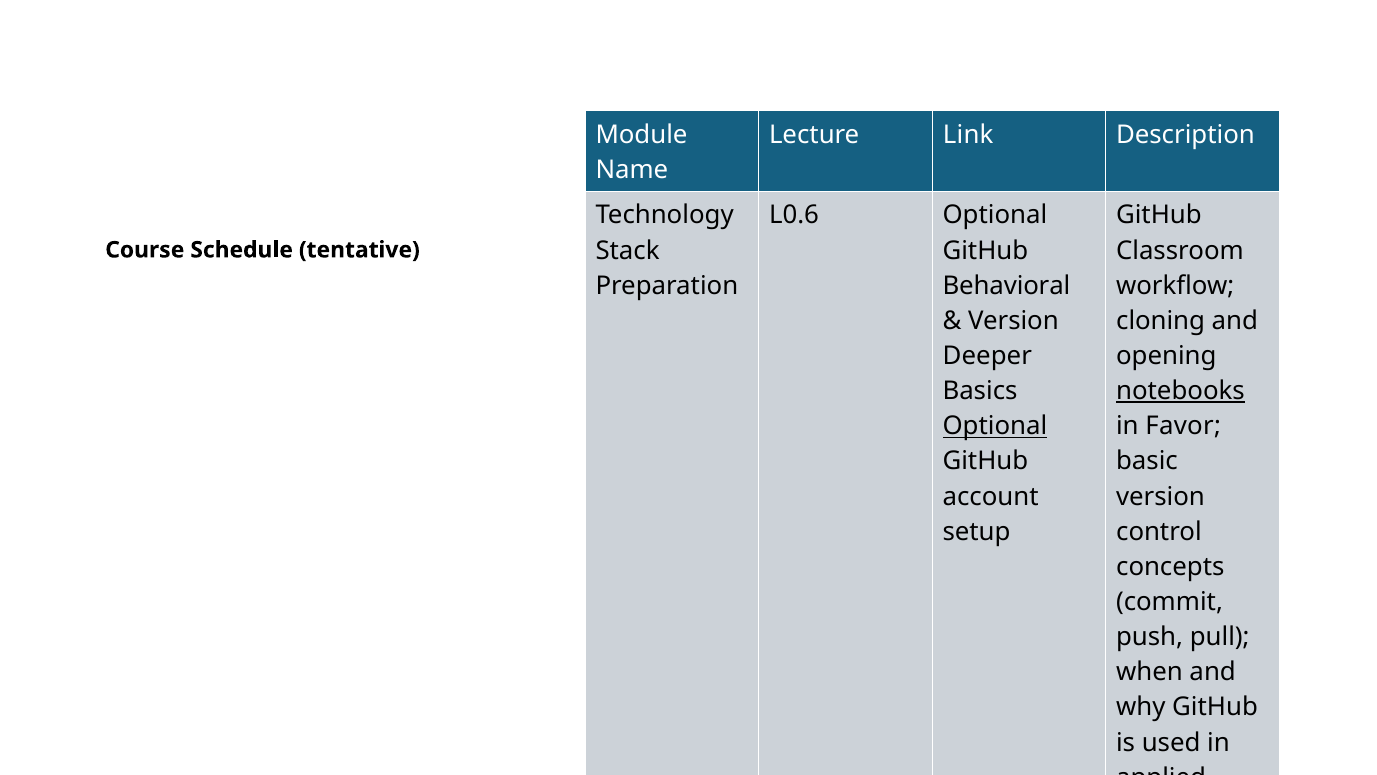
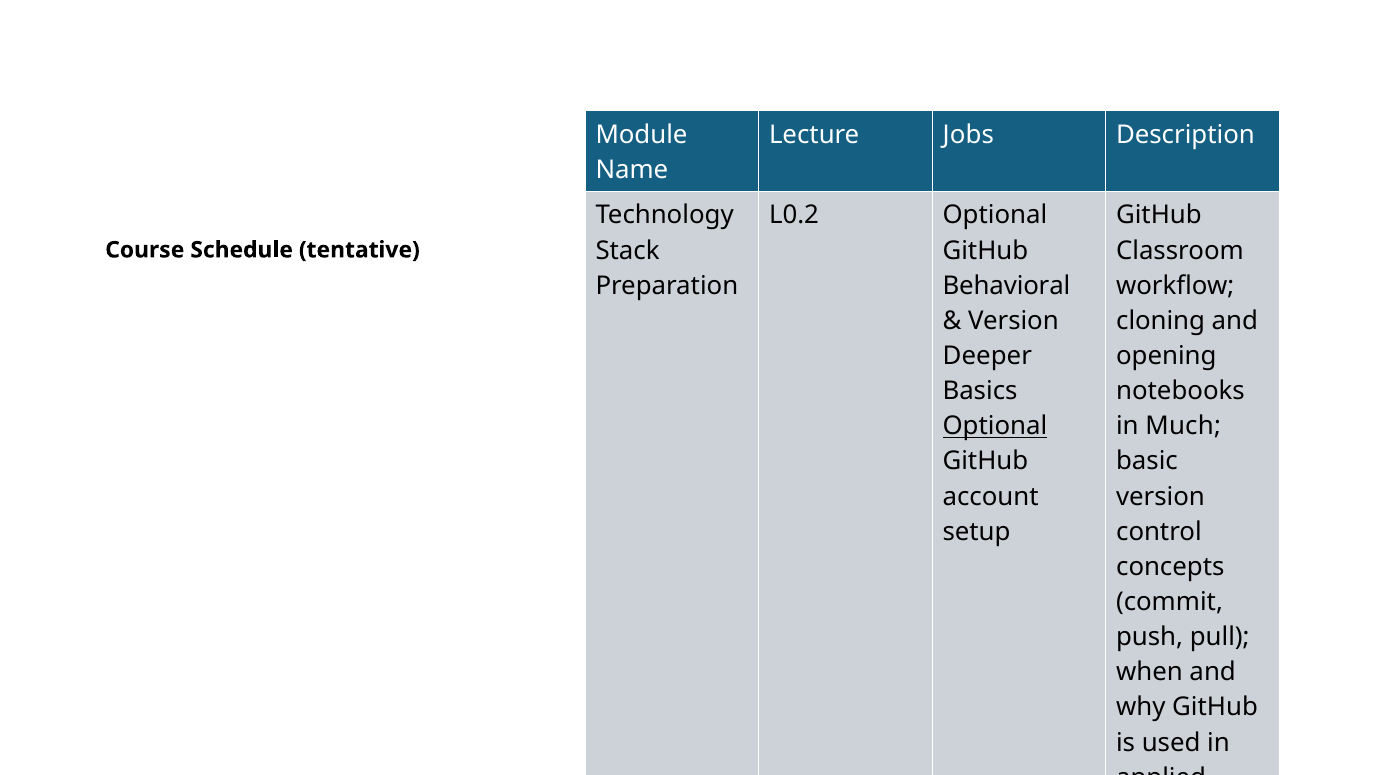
Link: Link -> Jobs (968, 135)
L0.6: L0.6 -> L0.2 (794, 215)
notebooks underline: present -> none (1180, 391)
Favor: Favor -> Much (1183, 426)
